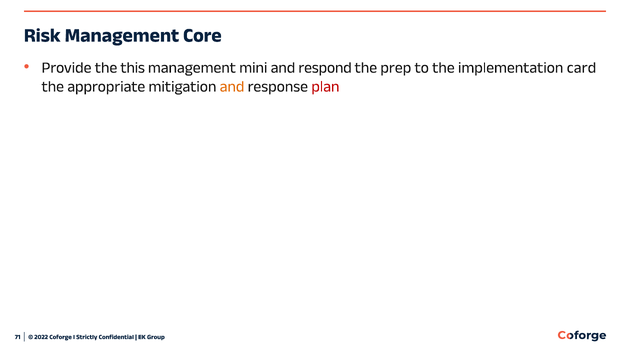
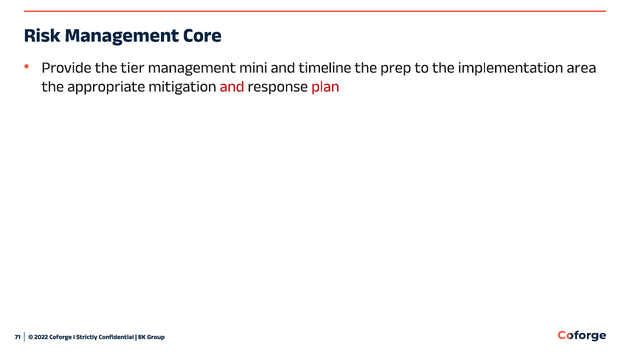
this: this -> tier (133, 68)
respond: respond -> timeline (325, 68)
card: card -> area (581, 68)
and colour: orange -> red (232, 86)
